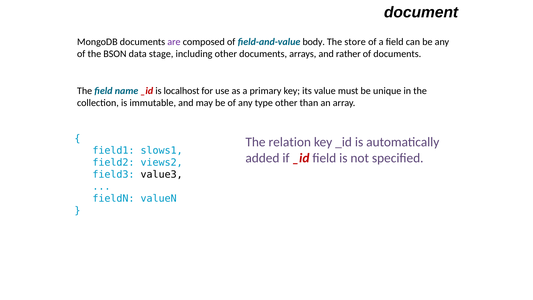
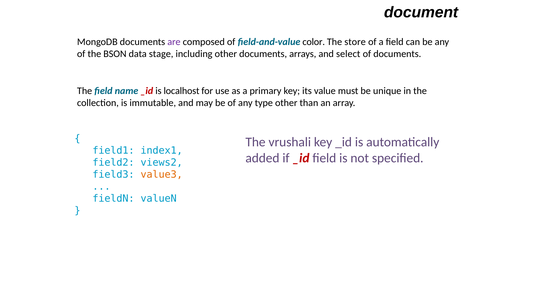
body: body -> color (314, 42)
rather: rather -> select (348, 54)
relation: relation -> vrushali (290, 142)
slows1: slows1 -> index1 (162, 151)
value3 colour: black -> orange (162, 175)
